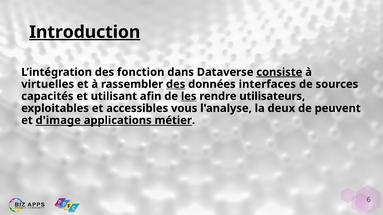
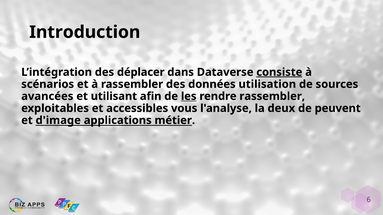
Introduction underline: present -> none (85, 32)
fonction: fonction -> déplacer (141, 72)
virtuelles: virtuelles -> scénarios (48, 84)
des underline: present -> none (176, 84)
interfaces: interfaces -> utilisation (267, 84)
capacités: capacités -> avancées (47, 96)
rendre utilisateurs: utilisateurs -> rassembler (272, 96)
